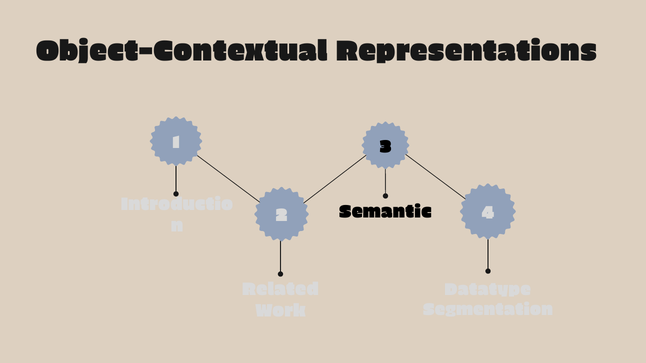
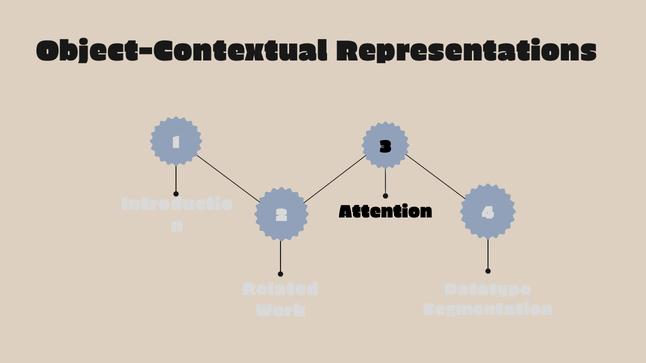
Semantic: Semantic -> Attention (385, 212)
